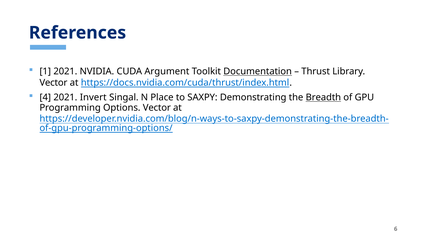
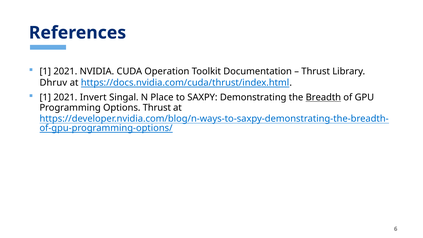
Argument: Argument -> Operation (167, 71)
Documentation underline: present -> none (258, 71)
Vector: Vector -> Dhruv (53, 83)
4: 4 -> 1 (45, 97)
Options Vector: Vector -> Thrust (157, 108)
